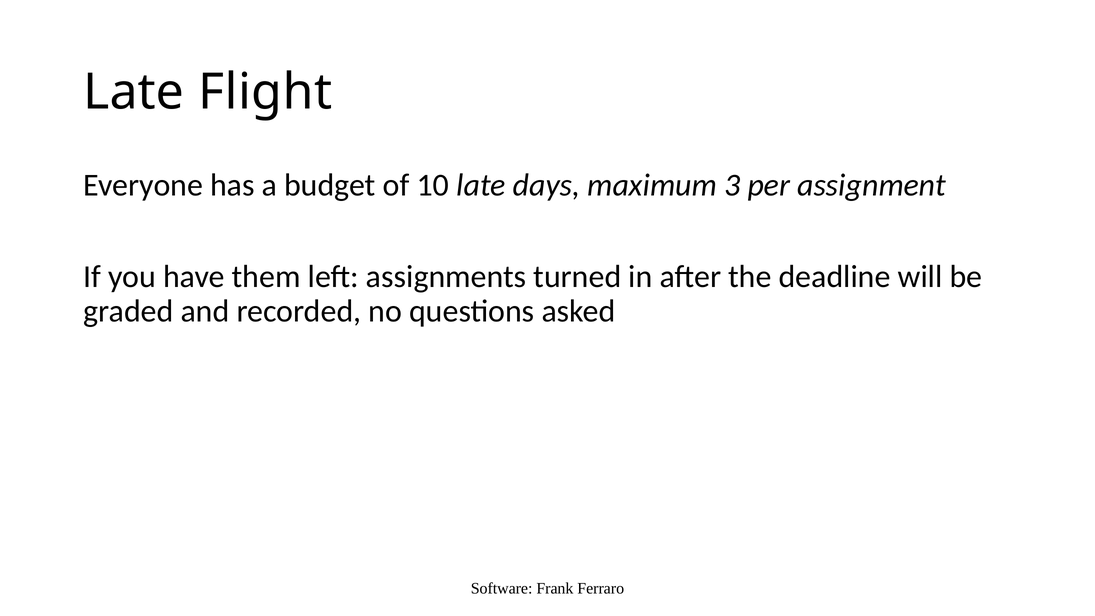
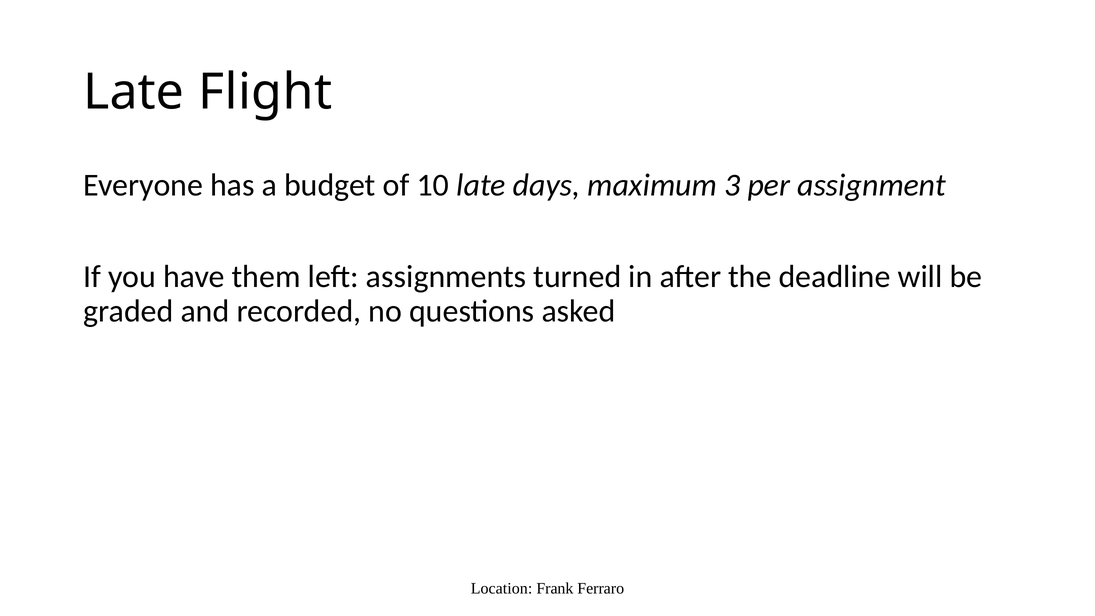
Software: Software -> Location (502, 588)
